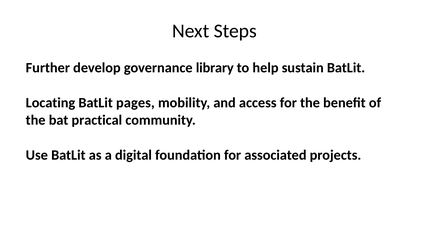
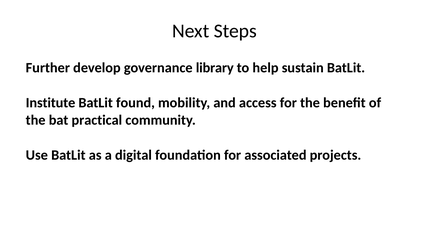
Locating: Locating -> Institute (51, 103)
pages: pages -> found (135, 103)
